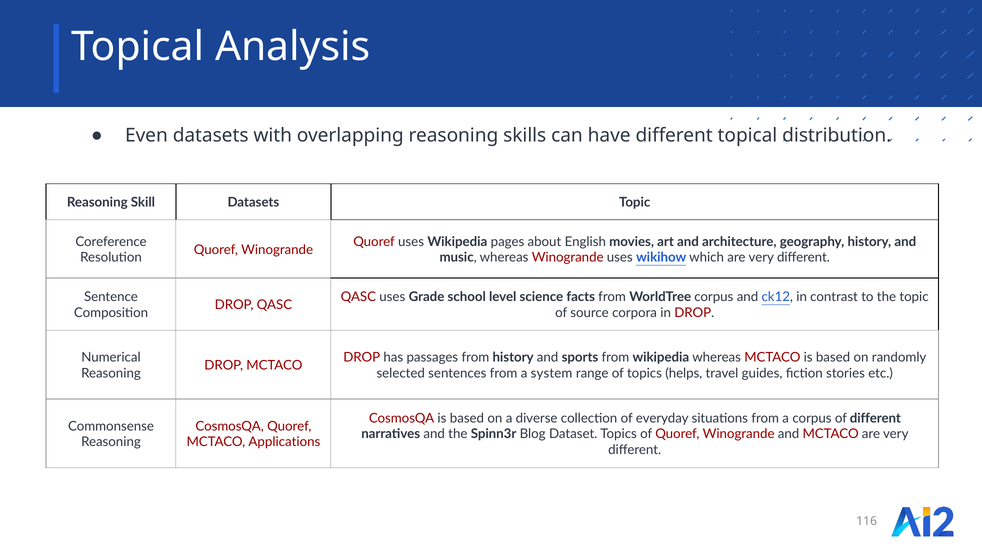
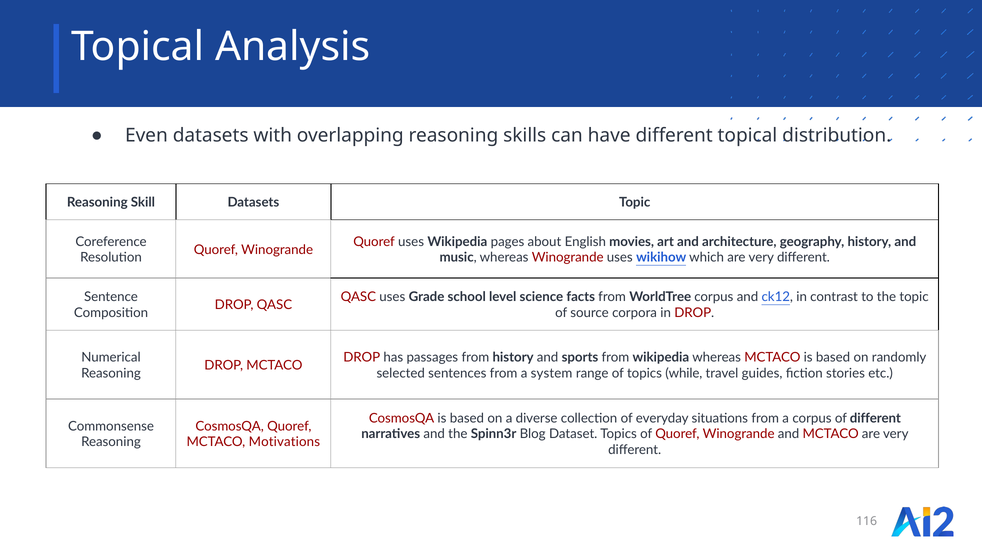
helps: helps -> while (684, 374)
Applications: Applications -> Motivations (284, 442)
